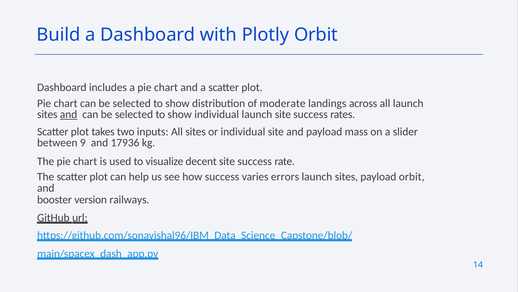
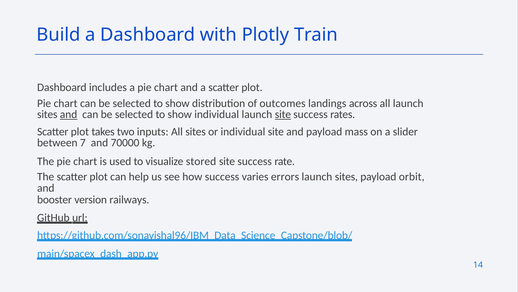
Plotly Orbit: Orbit -> Train (316, 35)
moderate: moderate -> outcomes (283, 103)
site underline: none -> present (283, 114)
9: 9 -> 7 (83, 142)
17936: 17936 -> 70000 (125, 142)
decent: decent -> stored (201, 161)
